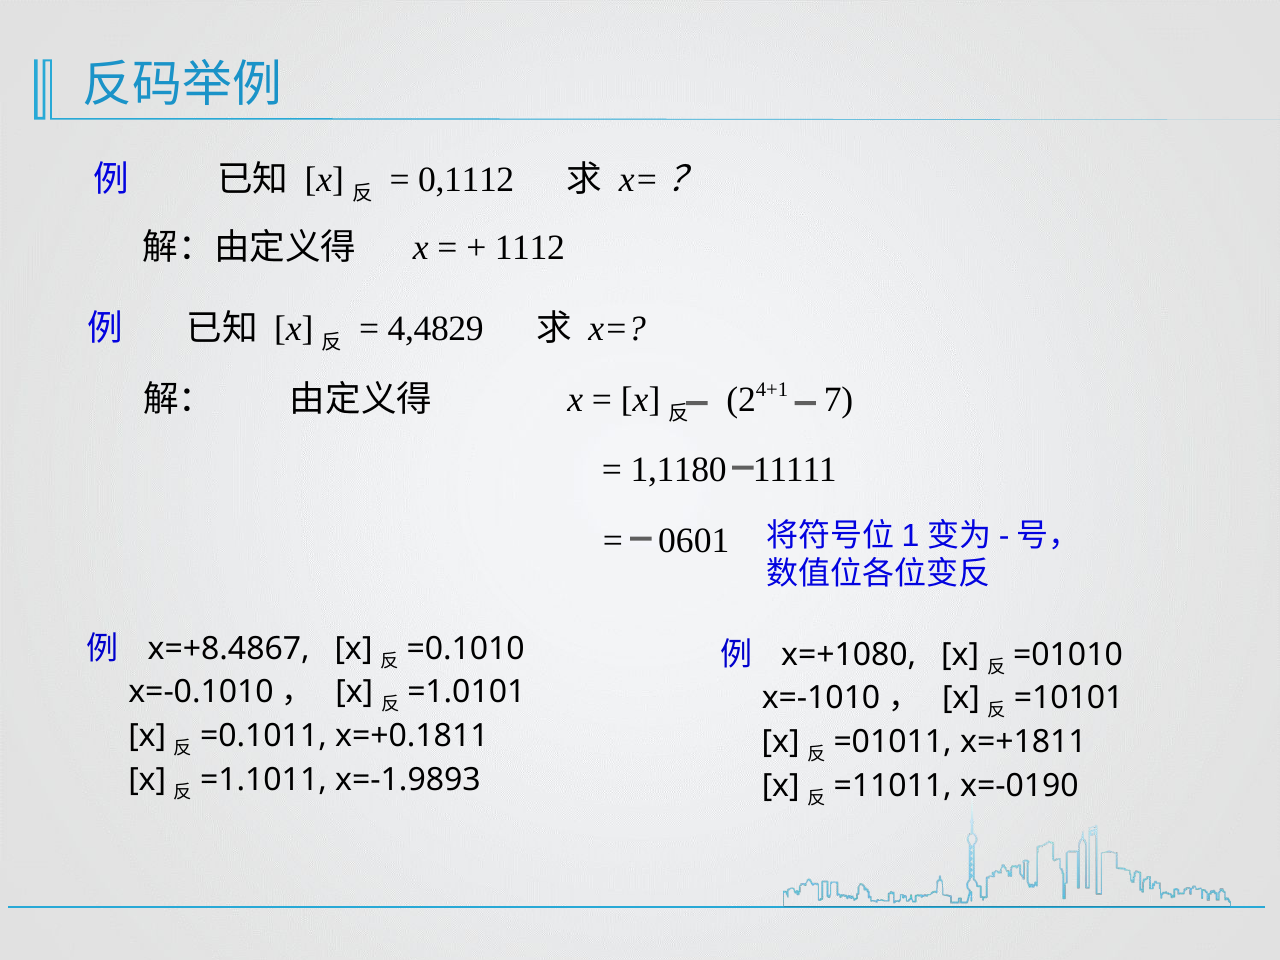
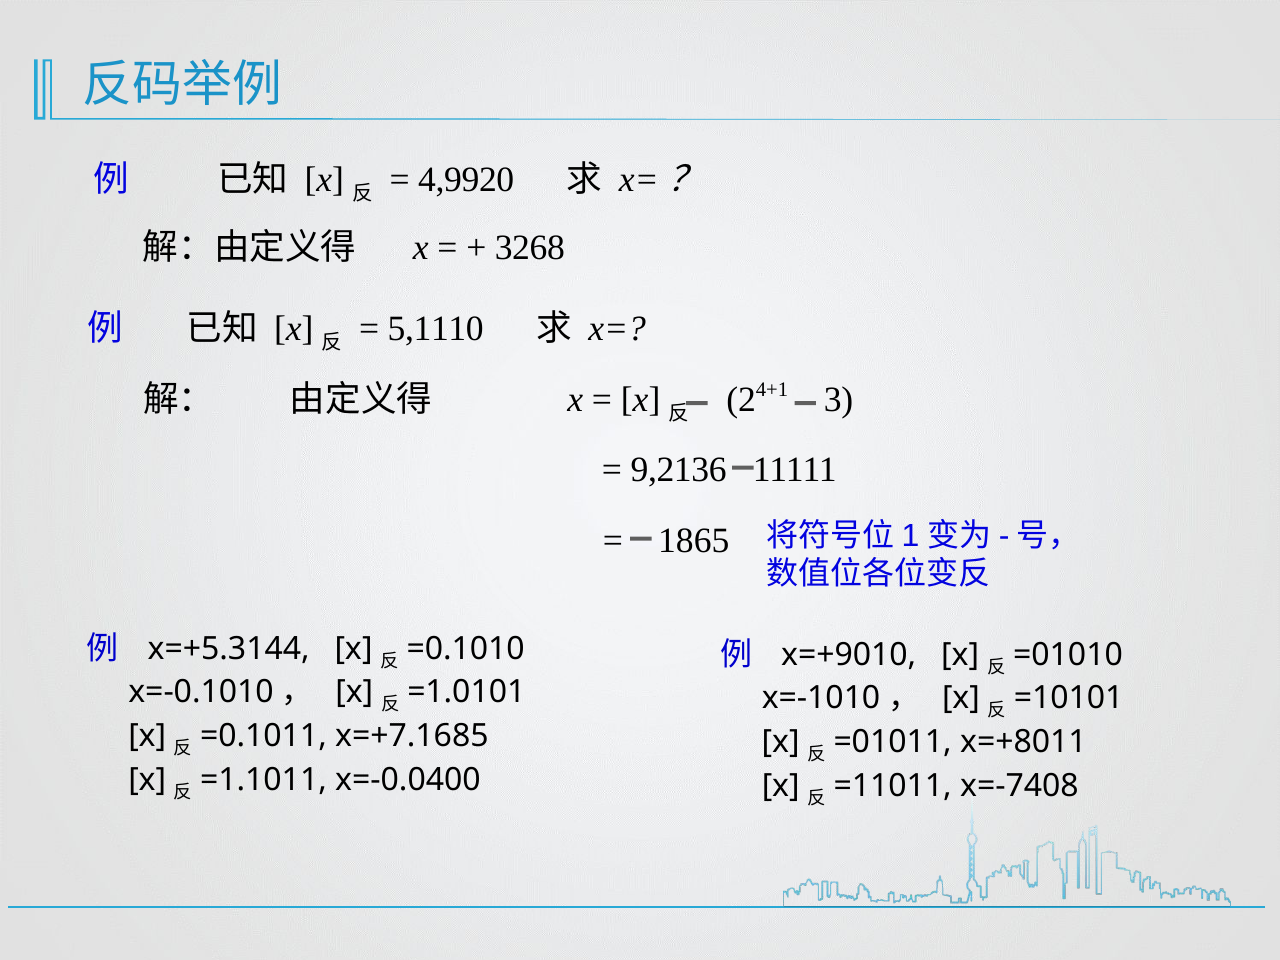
0,1112: 0,1112 -> 4,9920 (466, 180)
1112: 1112 -> 3268 (530, 248)
4,4829: 4,4829 -> 5,1110 (436, 329)
7: 7 -> 3 (839, 399)
1,1180: 1,1180 -> 9,2136 (679, 470)
0601: 0601 -> 1865 (694, 541)
x=+8.4867: x=+8.4867 -> x=+5.3144 (229, 649)
x=+1080: x=+1080 -> x=+9010 (849, 655)
x=+0.1811: x=+0.1811 -> x=+7.1685 (412, 736)
x=+1811: x=+1811 -> x=+8011 (1023, 742)
x=-1.9893: x=-1.9893 -> x=-0.0400 (408, 780)
x=-0190: x=-0190 -> x=-7408 (1019, 786)
